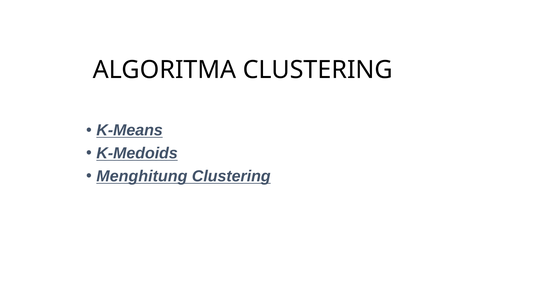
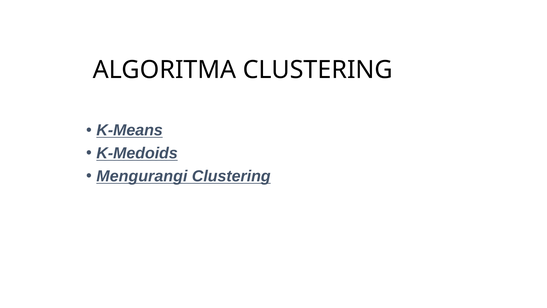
Menghitung: Menghitung -> Mengurangi (142, 176)
